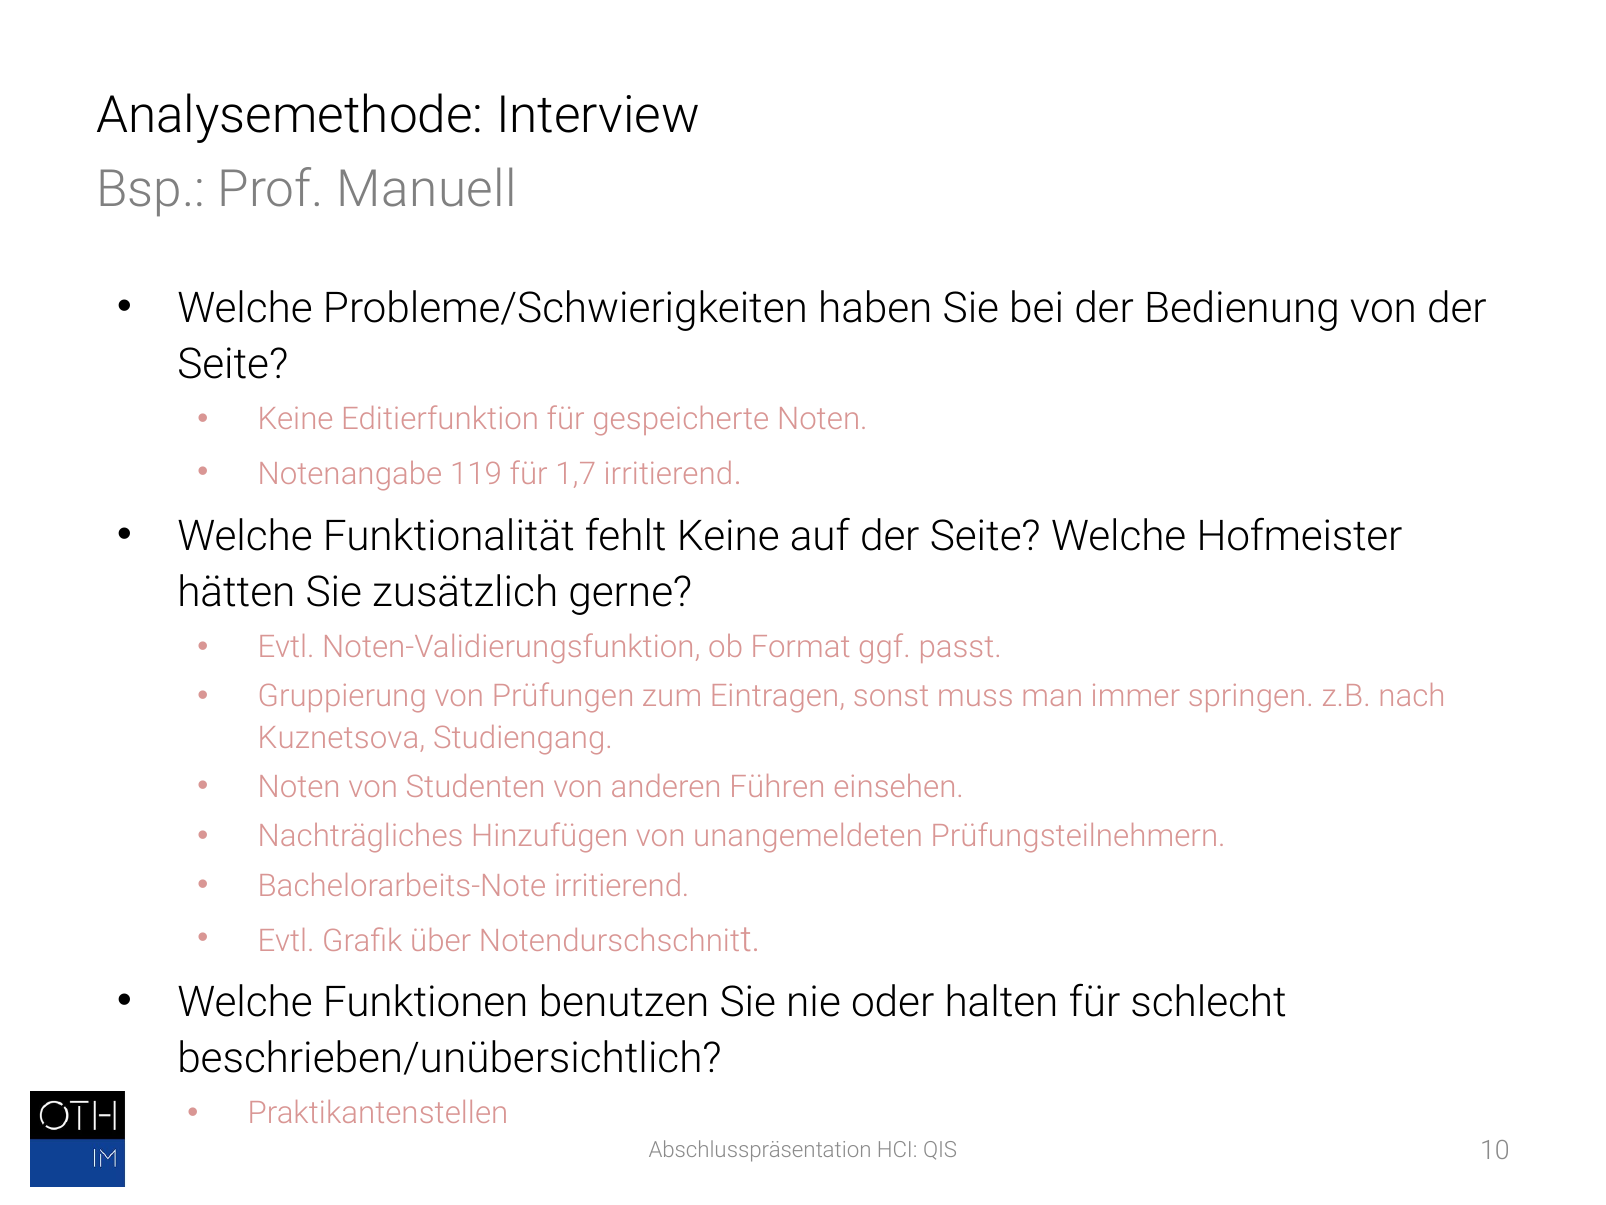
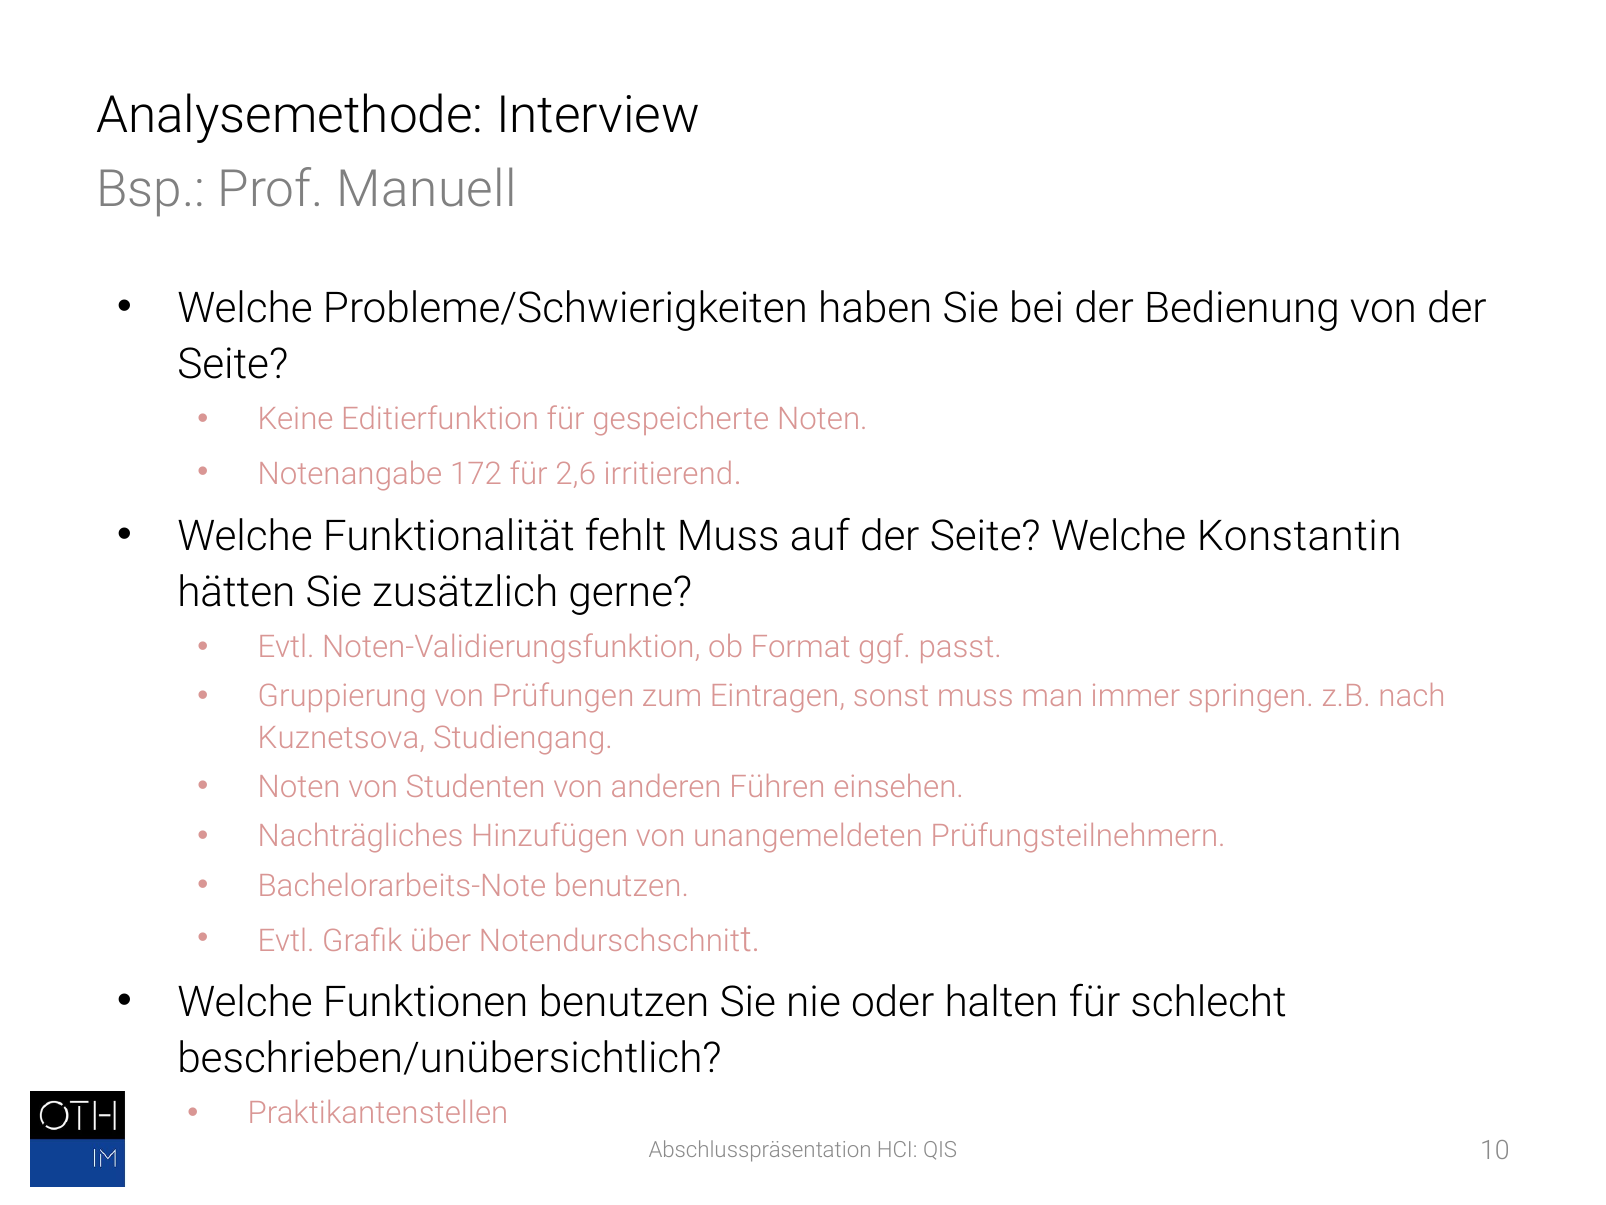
119: 119 -> 172 (476, 474)
1,7: 1,7 -> 2,6 (576, 474)
fehlt Keine: Keine -> Muss (728, 536)
Hofmeister: Hofmeister -> Konstantin (1299, 536)
Bachelorarbeits-Note irritierend: irritierend -> benutzen (622, 885)
